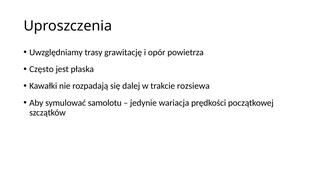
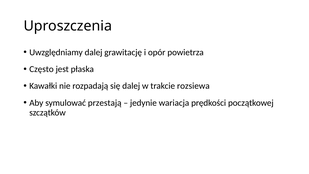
Uwzględniamy trasy: trasy -> dalej (94, 52)
samolotu: samolotu -> przestają (105, 103)
